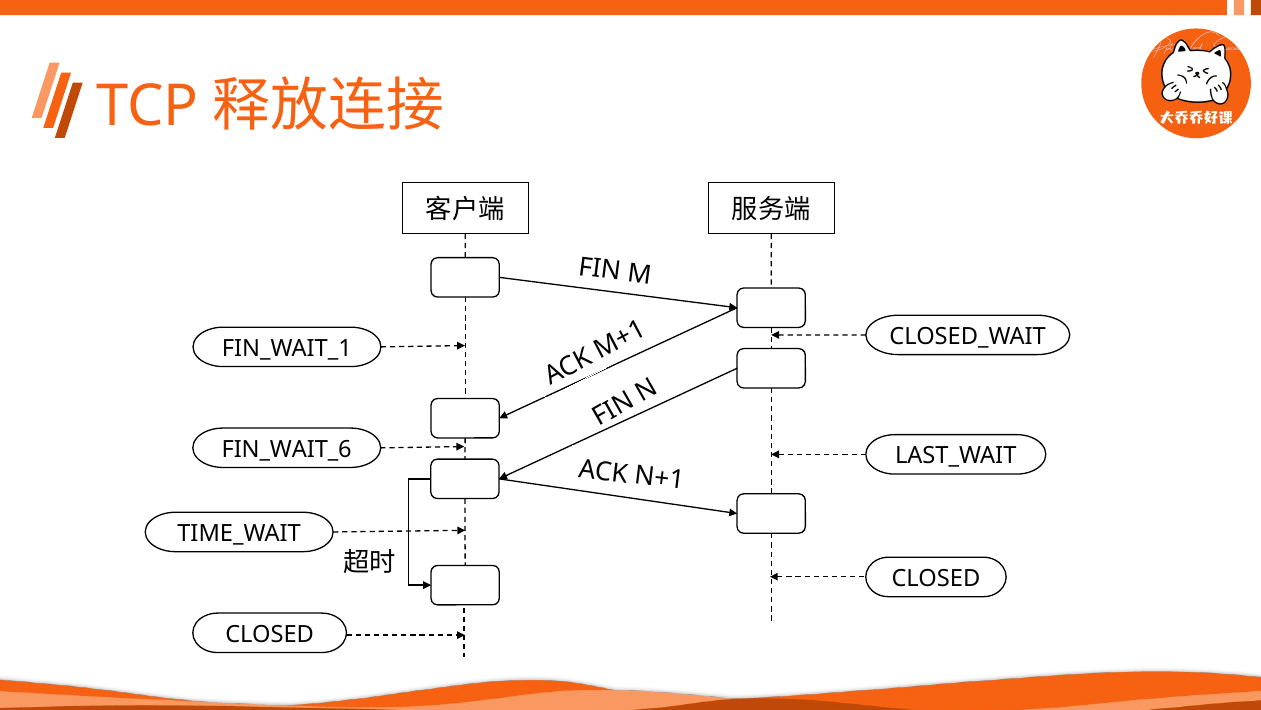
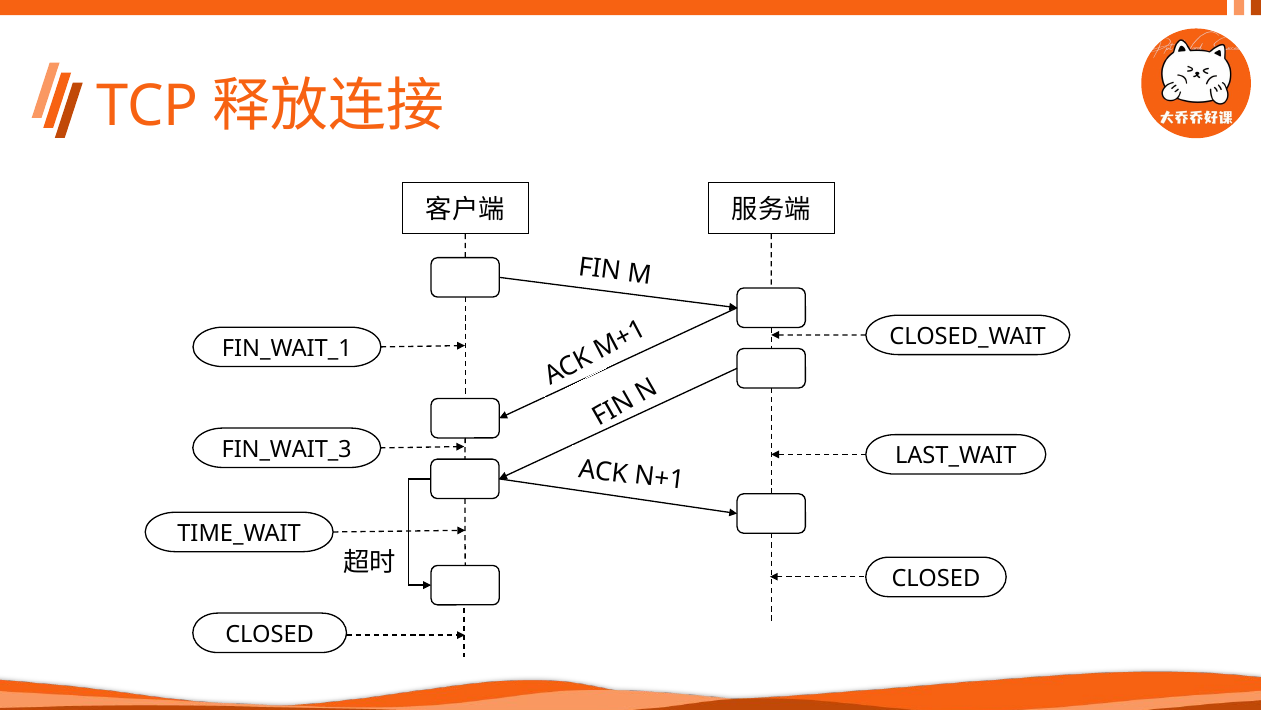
FIN_WAIT_6: FIN_WAIT_6 -> FIN_WAIT_3 (287, 449)
